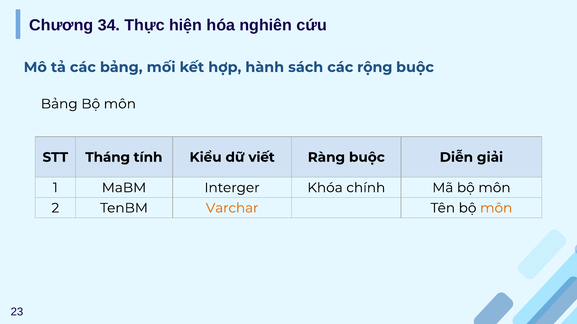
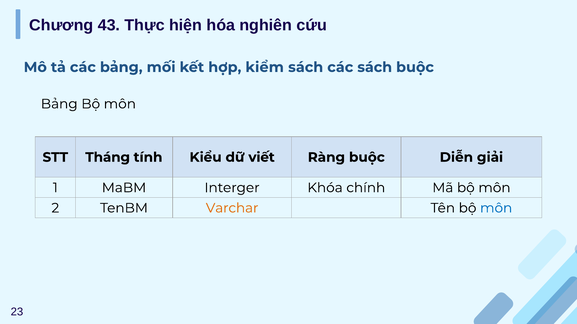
34: 34 -> 43 (109, 25)
hành: hành -> kiểm (265, 67)
các rộng: rộng -> sách (375, 67)
môn colour: orange -> blue (496, 208)
